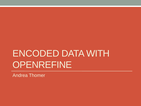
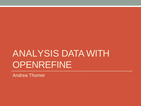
ENCODED: ENCODED -> ANALYSIS (36, 53)
